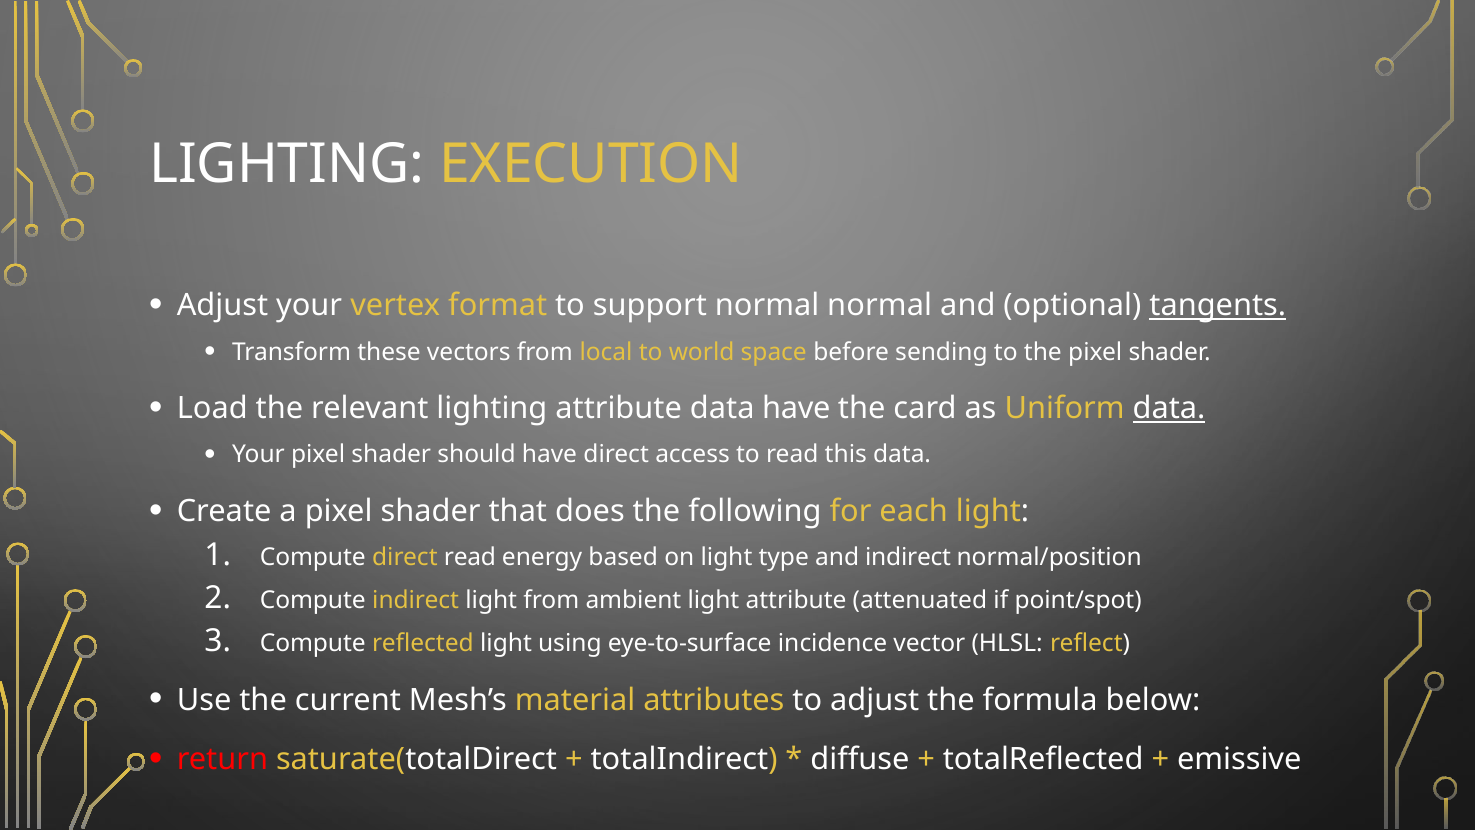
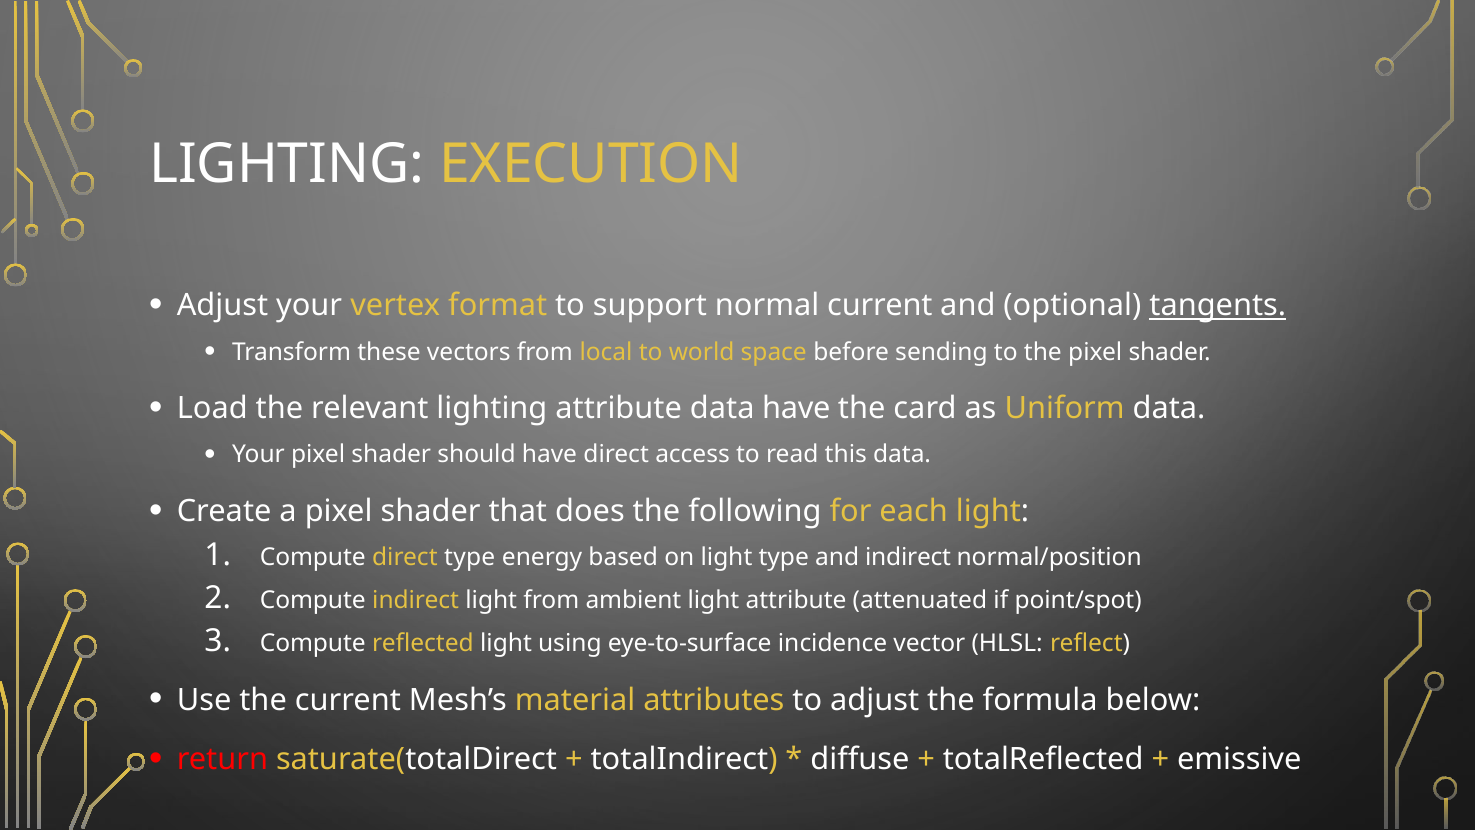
normal normal: normal -> current (880, 306)
data underline: present -> none (1169, 408)
direct read: read -> type (470, 557)
